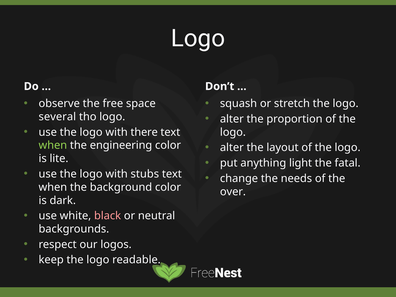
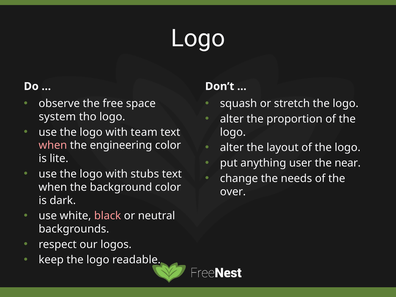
several: several -> system (57, 117)
there: there -> team (144, 132)
when colour: light green -> pink (53, 145)
light: light -> user (301, 163)
fatal: fatal -> near (348, 163)
